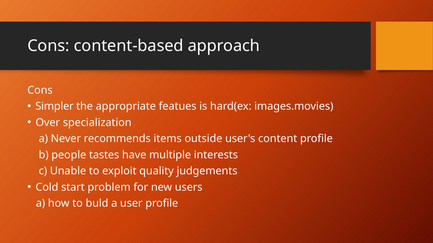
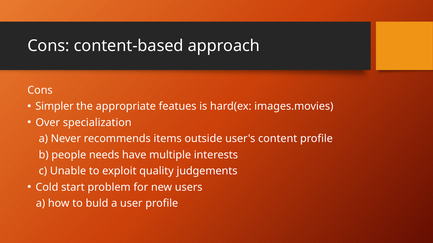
tastes: tastes -> needs (104, 155)
